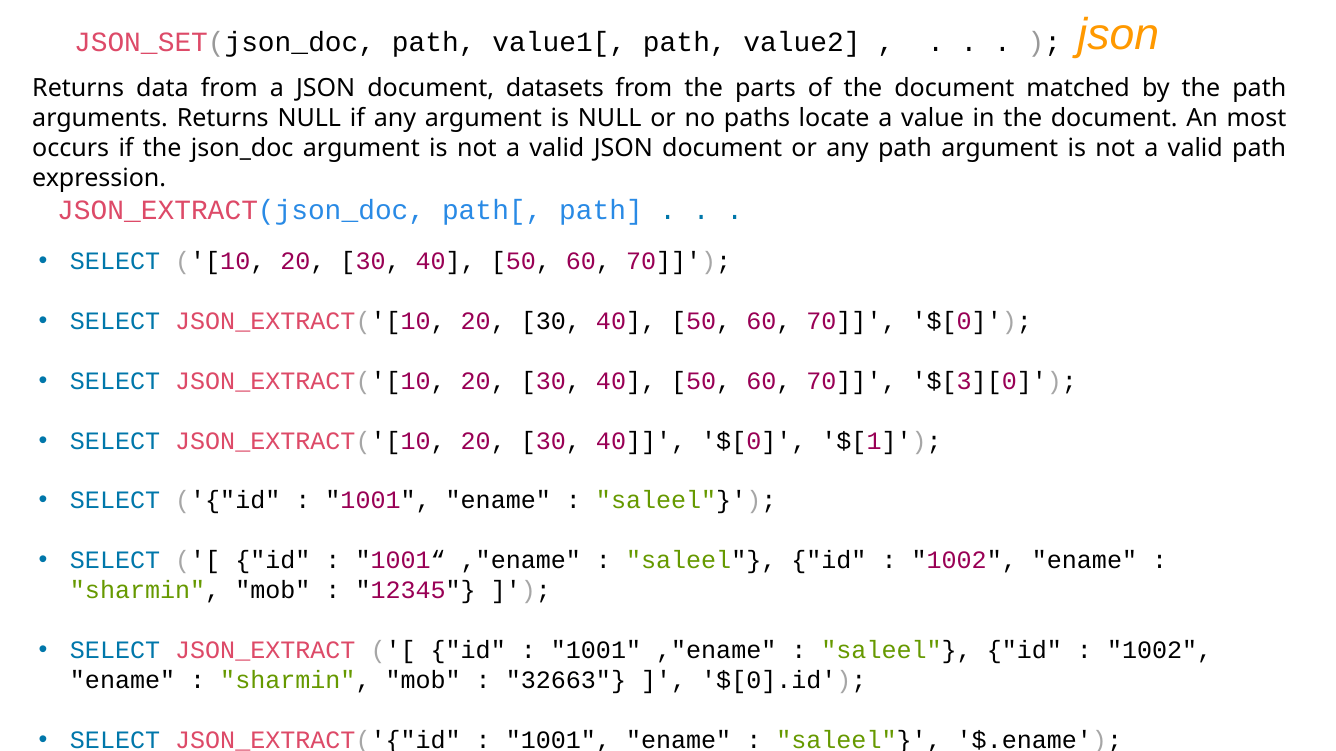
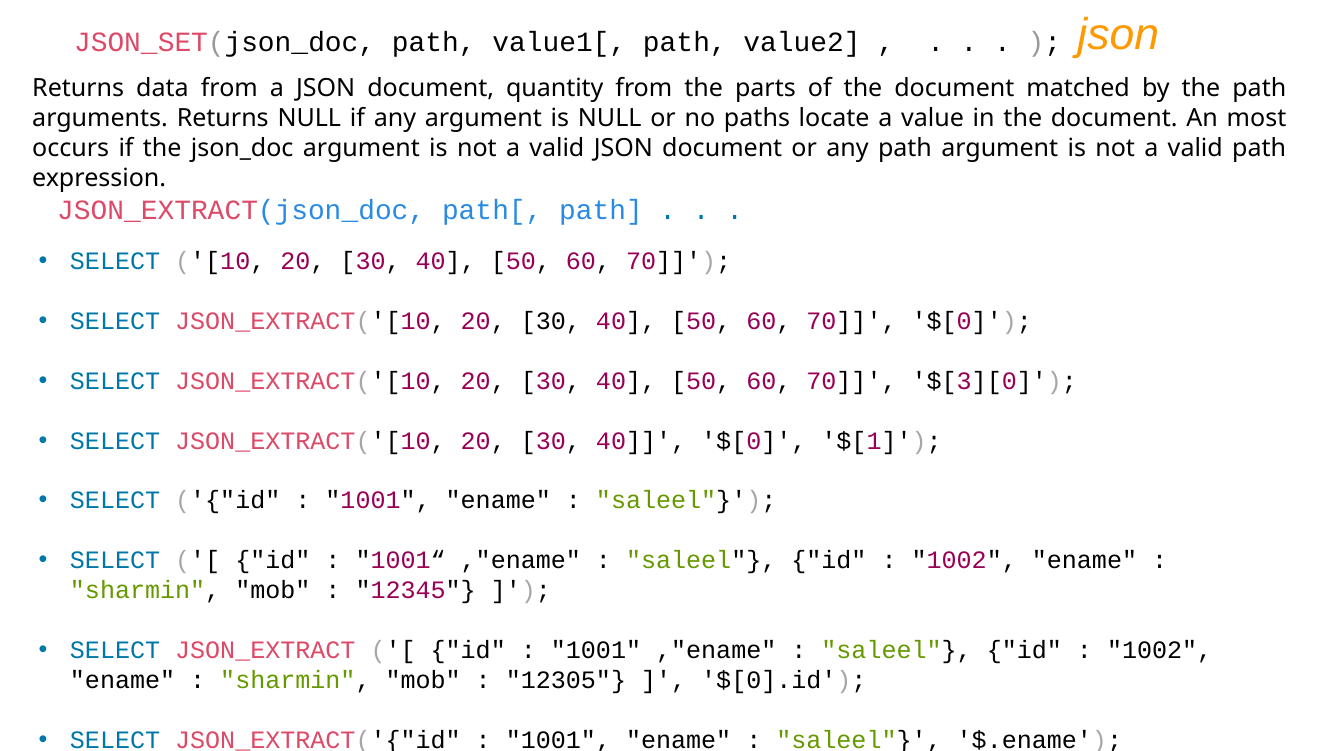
datasets: datasets -> quantity (555, 88)
32663: 32663 -> 12305 (566, 681)
